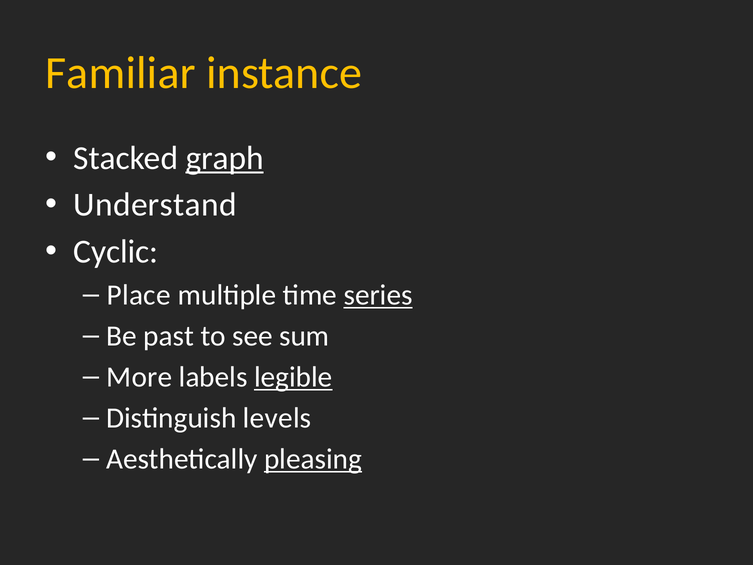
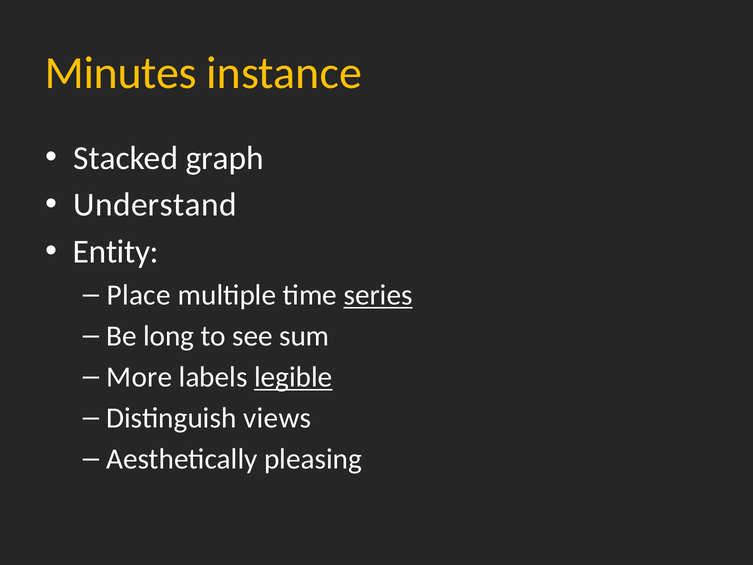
Familiar: Familiar -> Minutes (121, 73)
graph underline: present -> none (225, 158)
Cyclic: Cyclic -> Entity (116, 252)
past: past -> long (169, 336)
levels: levels -> views (277, 418)
pleasing underline: present -> none (313, 459)
